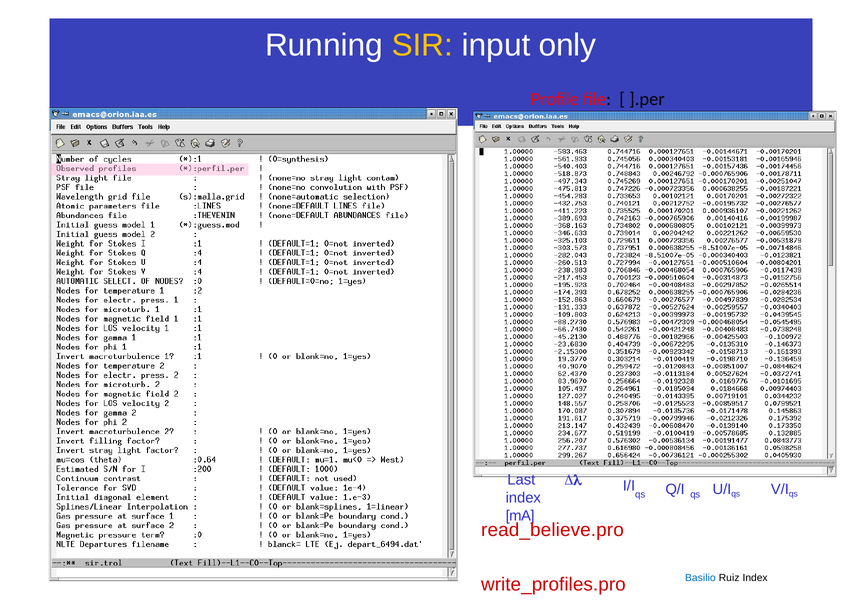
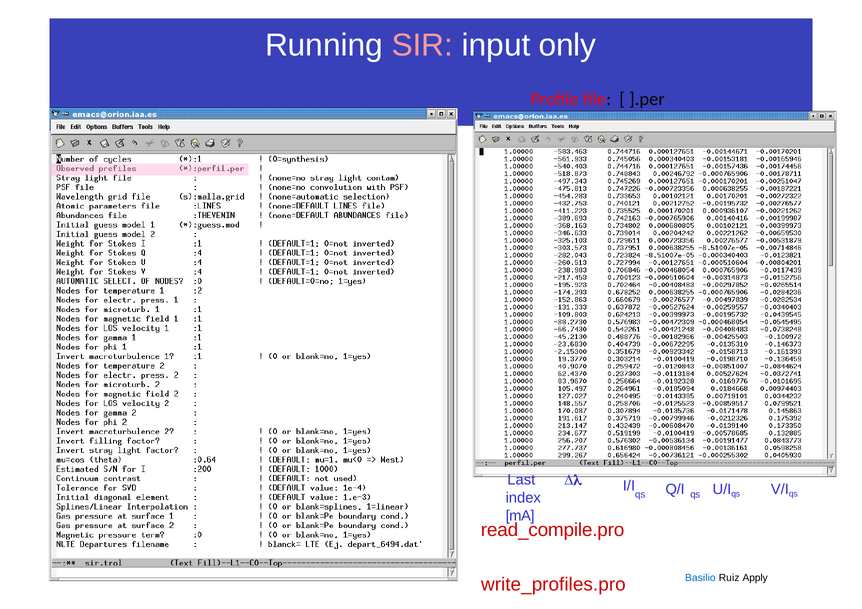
SIR colour: yellow -> pink (422, 45)
read_believe.pro: read_believe.pro -> read_compile.pro (553, 530)
Ruiz Index: Index -> Apply (755, 578)
